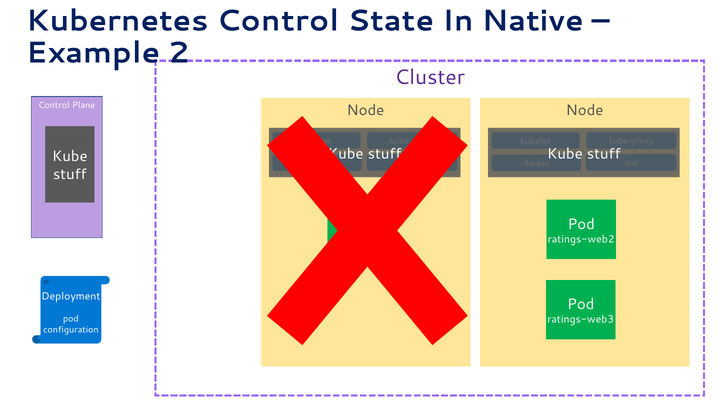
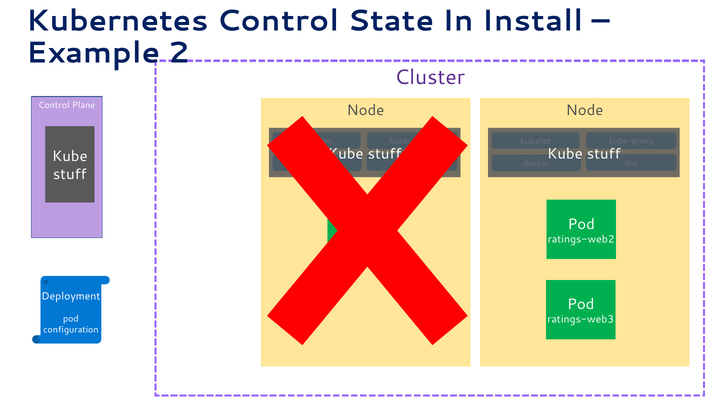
Native: Native -> Install (532, 21)
